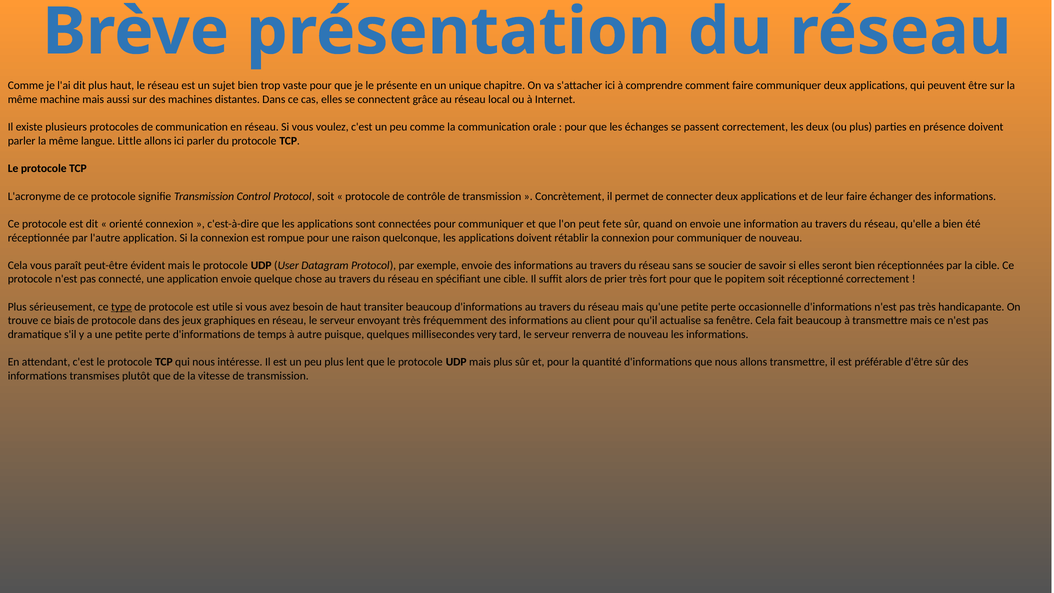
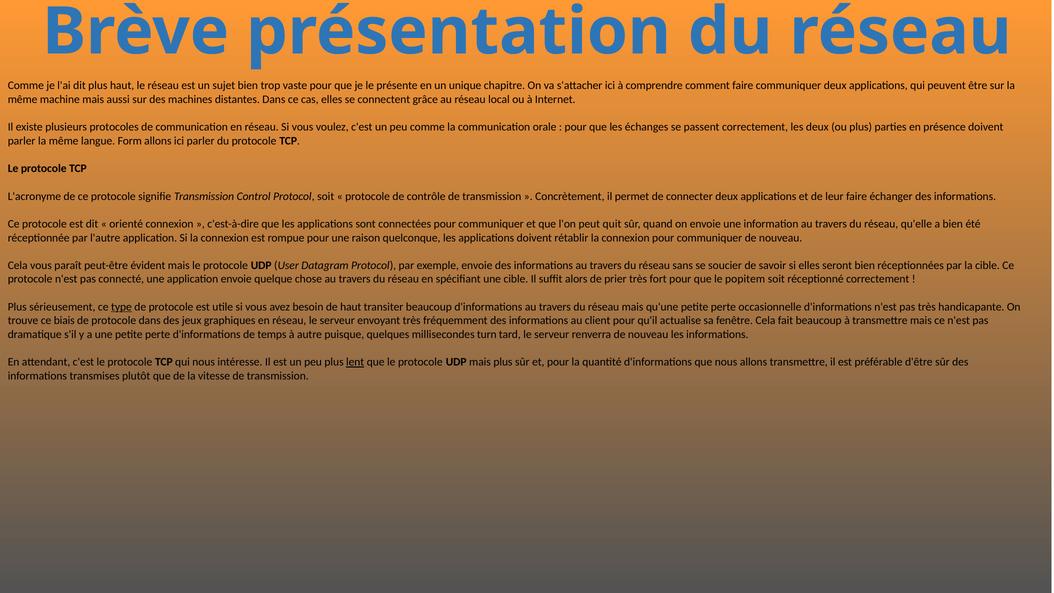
Little: Little -> Form (130, 141)
fete: fete -> quit (612, 224)
very: very -> turn (487, 334)
lent underline: none -> present (355, 362)
